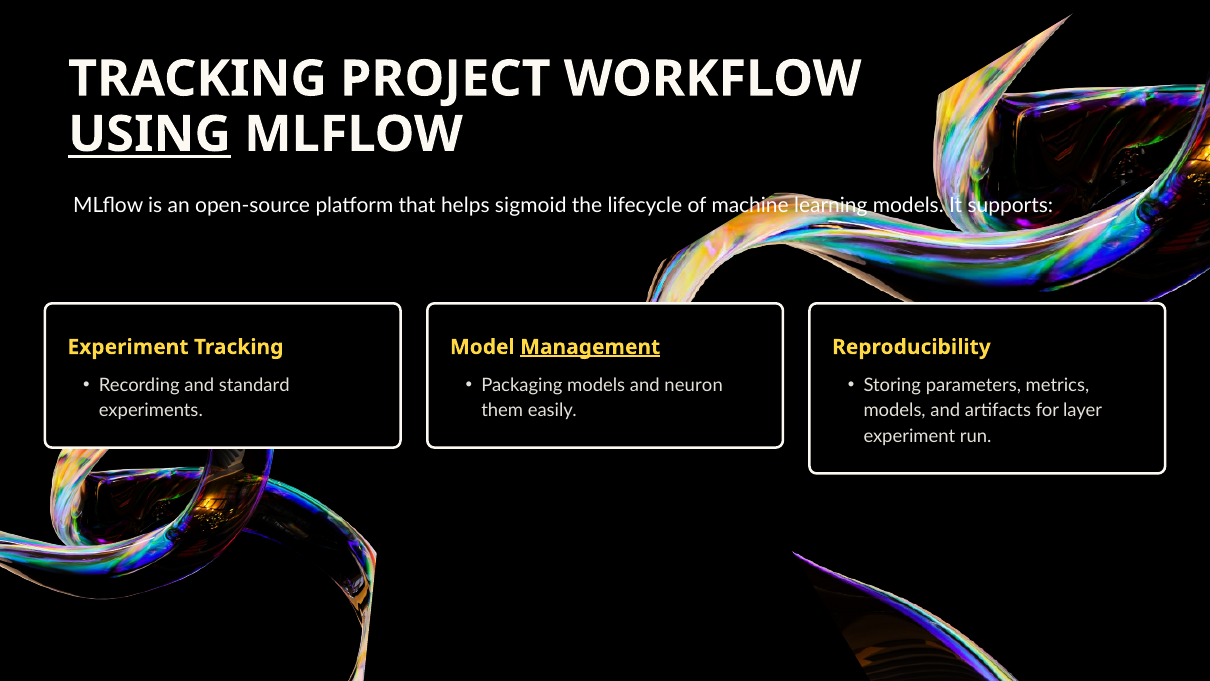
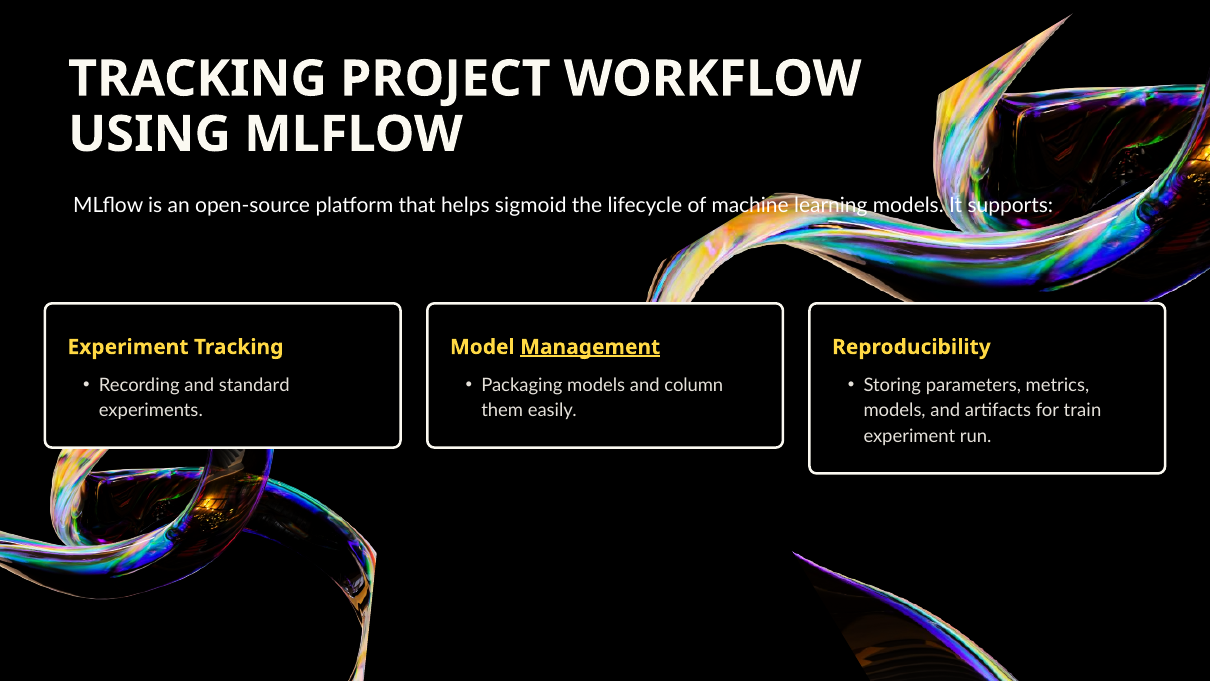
USING underline: present -> none (150, 134)
neuron: neuron -> column (694, 385)
layer: layer -> train (1082, 411)
